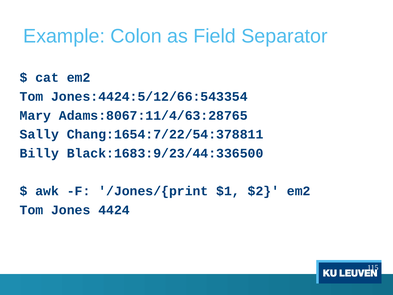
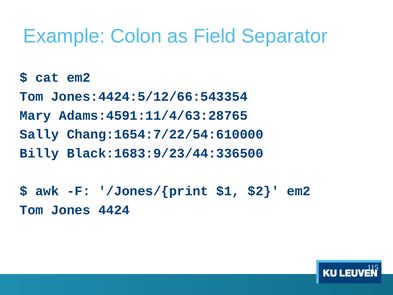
Adams:8067:11/4/63:28765: Adams:8067:11/4/63:28765 -> Adams:4591:11/4/63:28765 (153, 115)
Chang:1654:7/22/54:378811: Chang:1654:7/22/54:378811 -> Chang:1654:7/22/54:610000 (165, 134)
